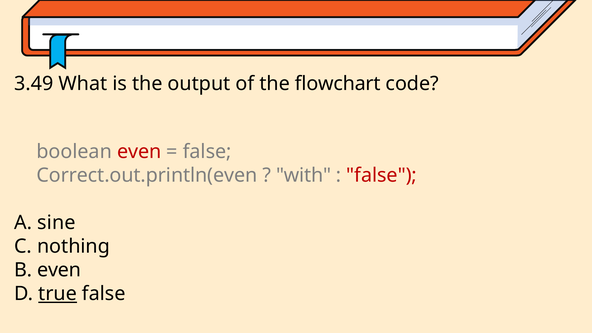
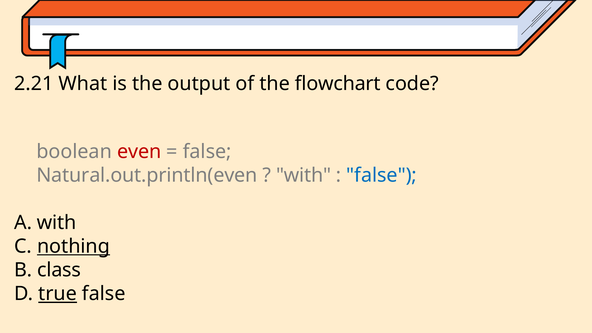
3.49: 3.49 -> 2.21 (34, 84)
Correct.out.println(even: Correct.out.println(even -> Natural.out.println(even (147, 175)
false colour: red -> blue (382, 175)
A sine: sine -> with (57, 223)
nothing underline: none -> present (74, 246)
B even: even -> class (59, 270)
